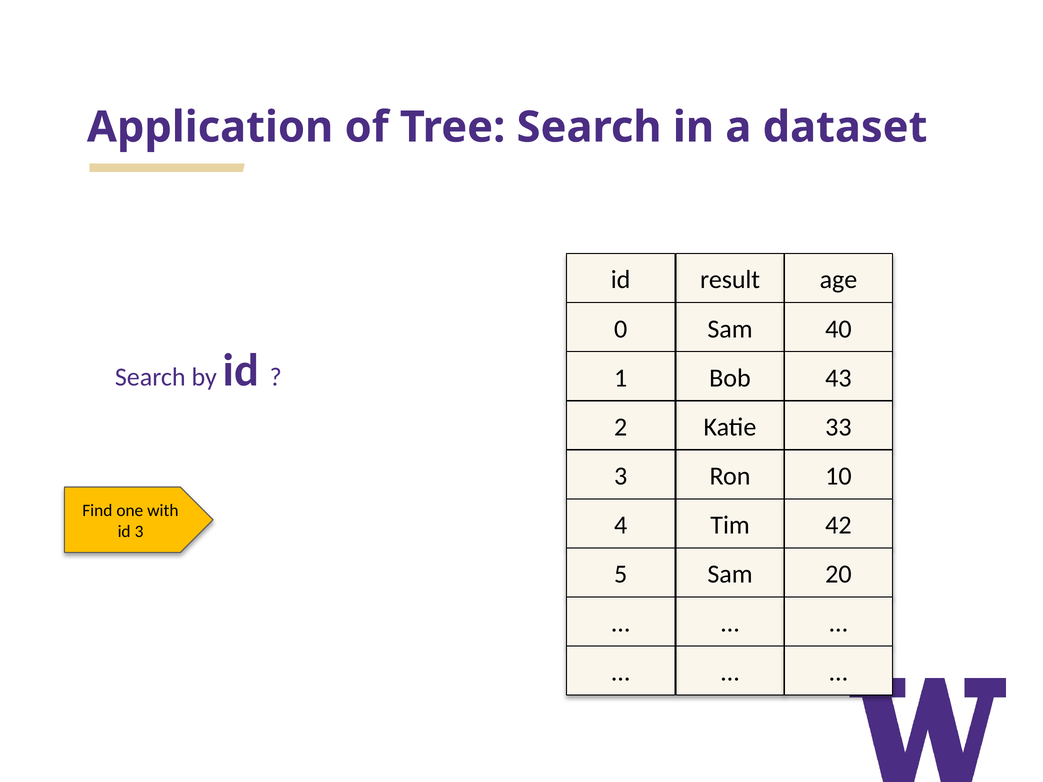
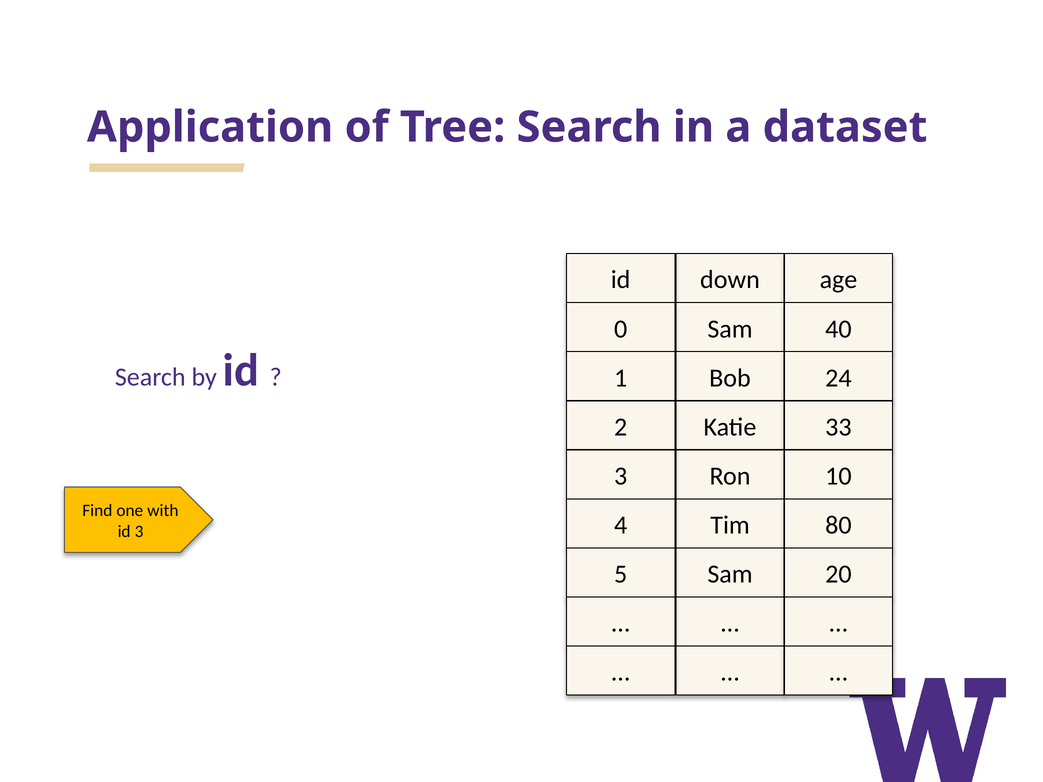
result: result -> down (730, 280)
43: 43 -> 24 (838, 378)
42: 42 -> 80 (838, 525)
